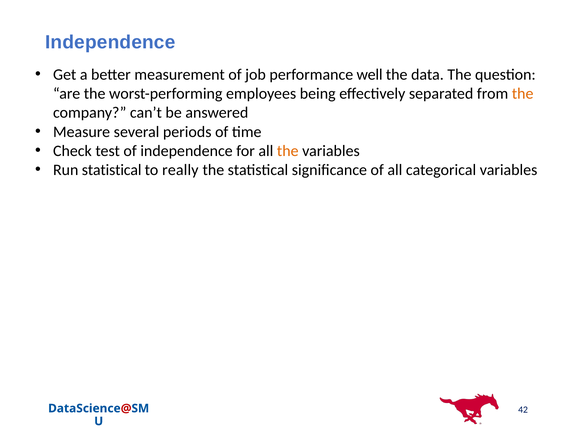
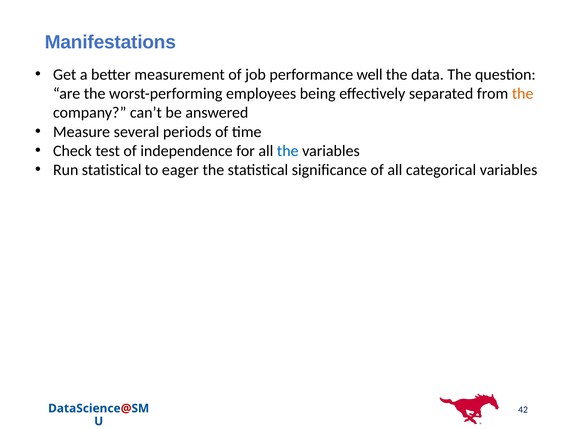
Independence: Independence -> Manifestations (110, 42)
the colour: orange -> blue (288, 151)
really: really -> eager (180, 170)
